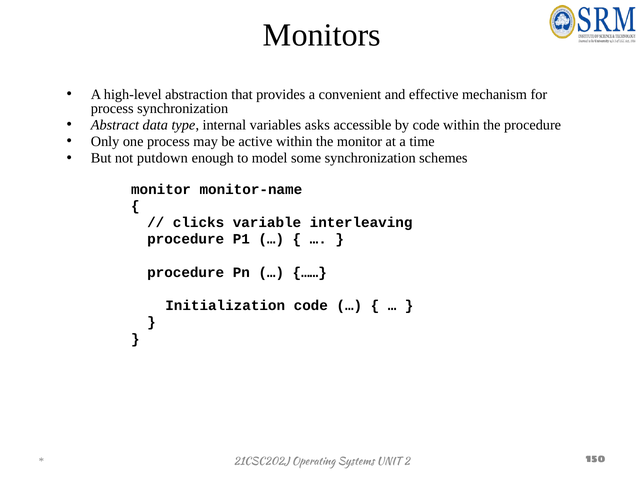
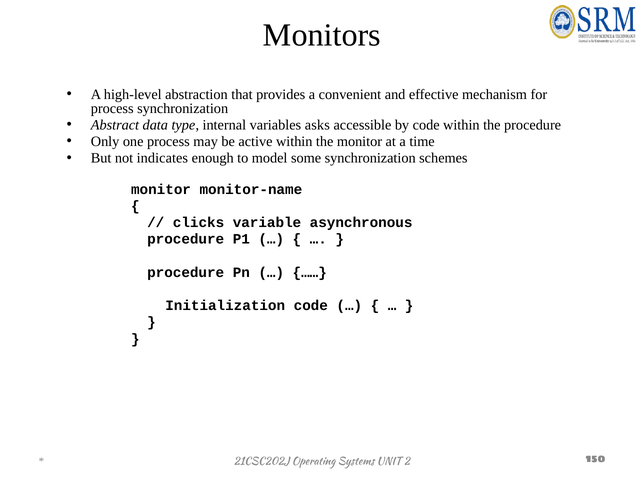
putdown: putdown -> indicates (162, 158)
interleaving: interleaving -> asynchronous (361, 223)
